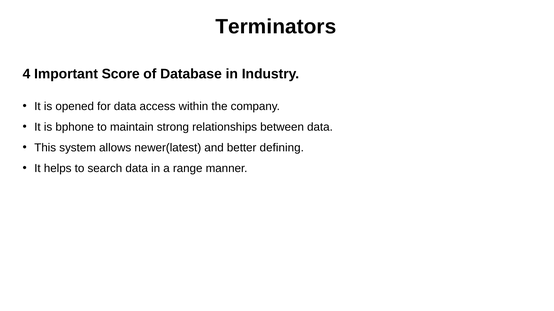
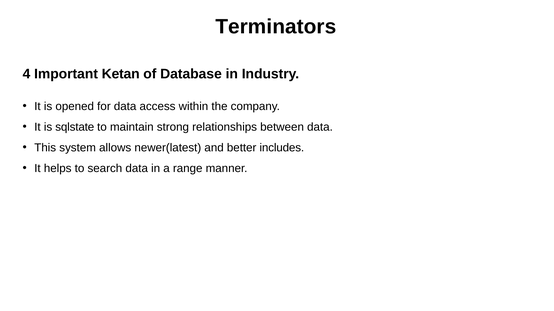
Score: Score -> Ketan (121, 74)
bphone: bphone -> sqlstate (75, 127)
defining: defining -> includes (282, 148)
